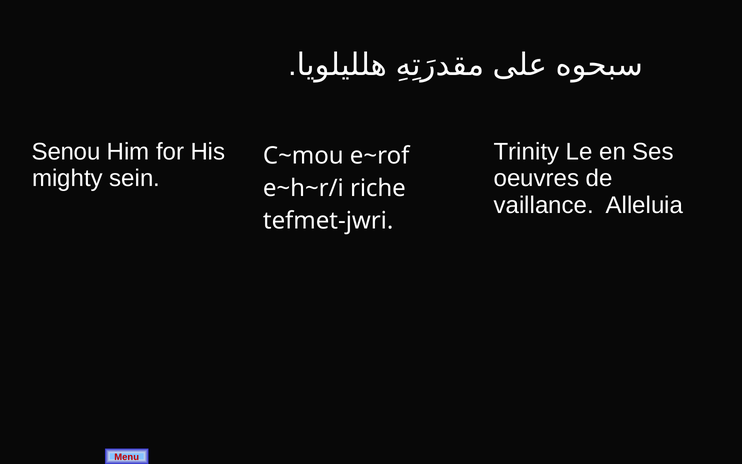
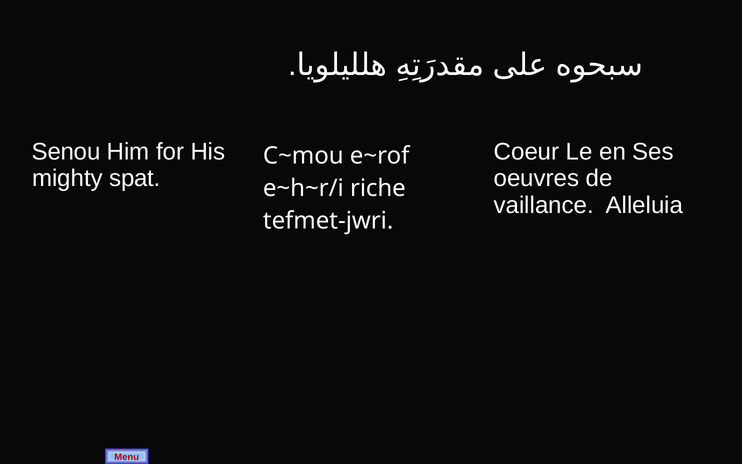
Trinity: Trinity -> Coeur (527, 152)
sein: sein -> spat (135, 178)
